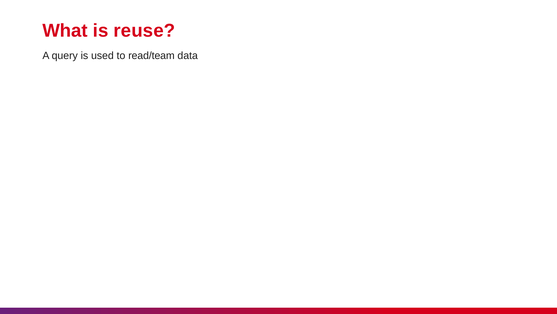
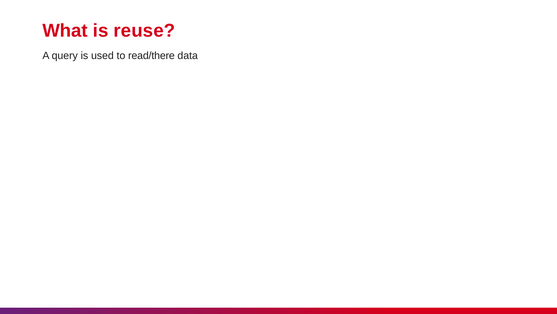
read/team: read/team -> read/there (151, 56)
